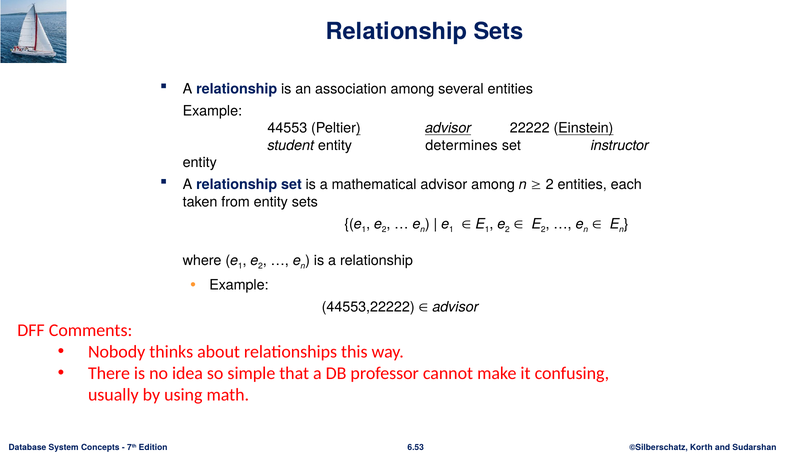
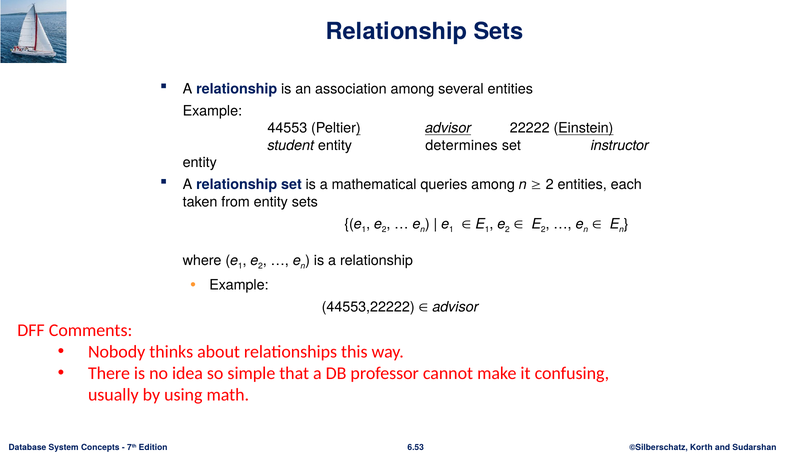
mathematical advisor: advisor -> queries (444, 185)
